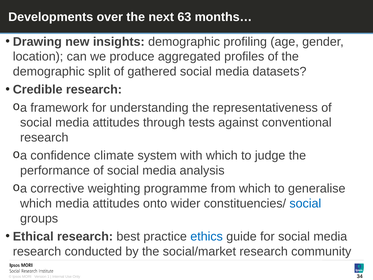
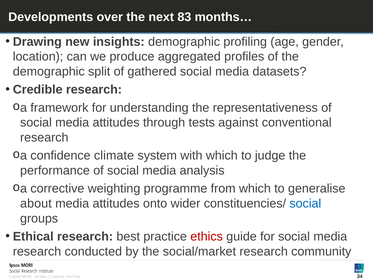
63: 63 -> 83 (184, 17)
which: which -> about (36, 203)
ethics colour: blue -> red (207, 236)
